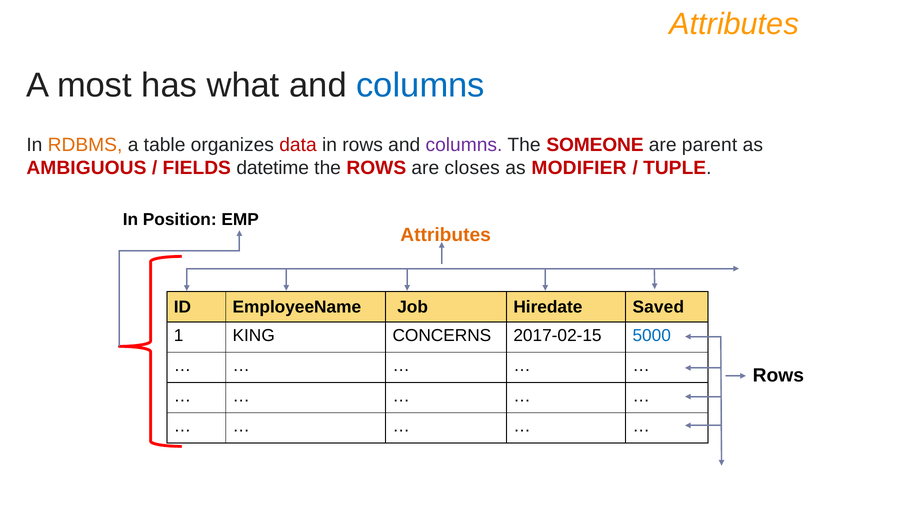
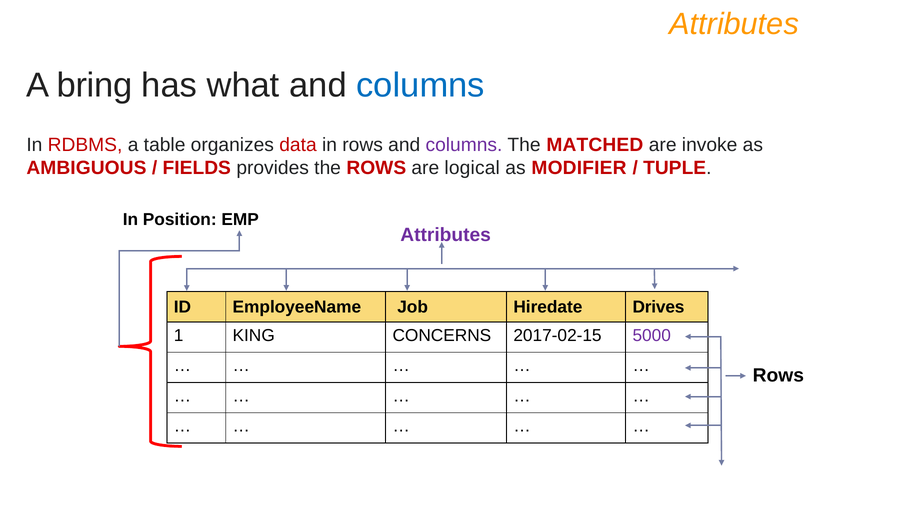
most: most -> bring (95, 85)
RDBMS colour: orange -> red (85, 145)
SOMEONE: SOMEONE -> MATCHED (595, 145)
parent: parent -> invoke (710, 145)
datetime: datetime -> provides (273, 168)
closes: closes -> logical (472, 168)
Attributes colour: orange -> purple (446, 235)
Saved: Saved -> Drives (658, 307)
5000 colour: blue -> purple (652, 335)
